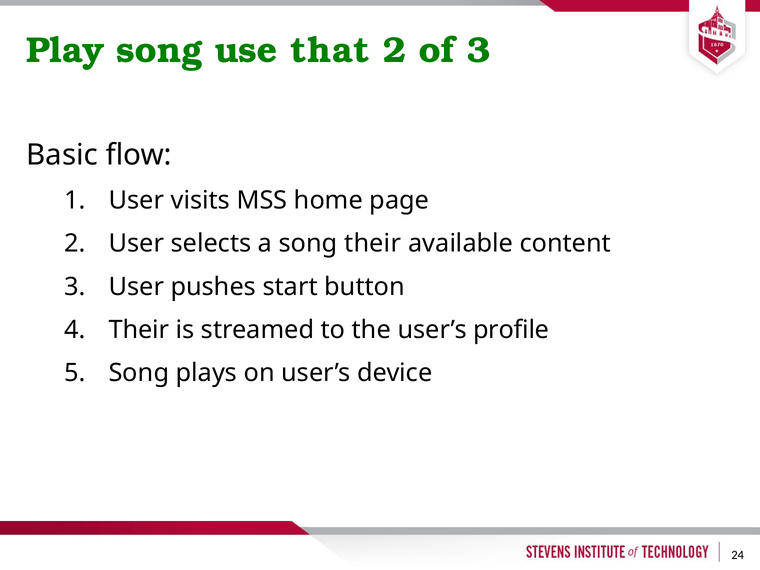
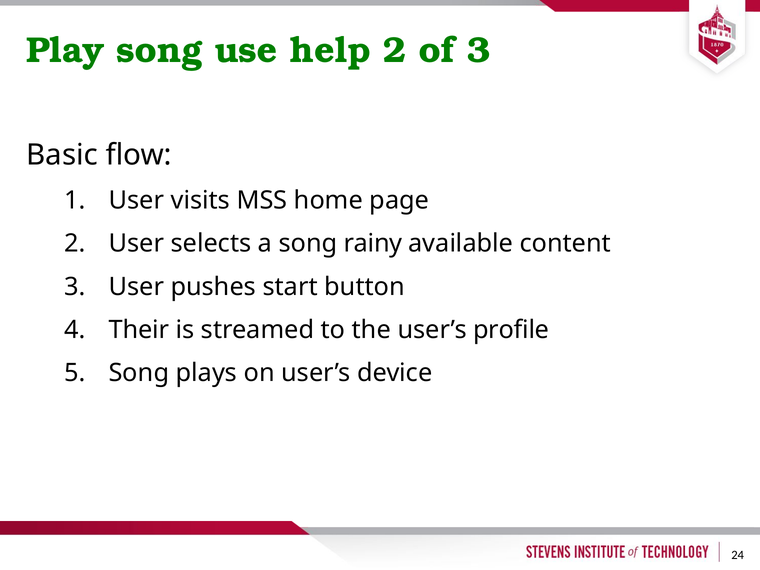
that: that -> help (330, 51)
song their: their -> rainy (373, 244)
